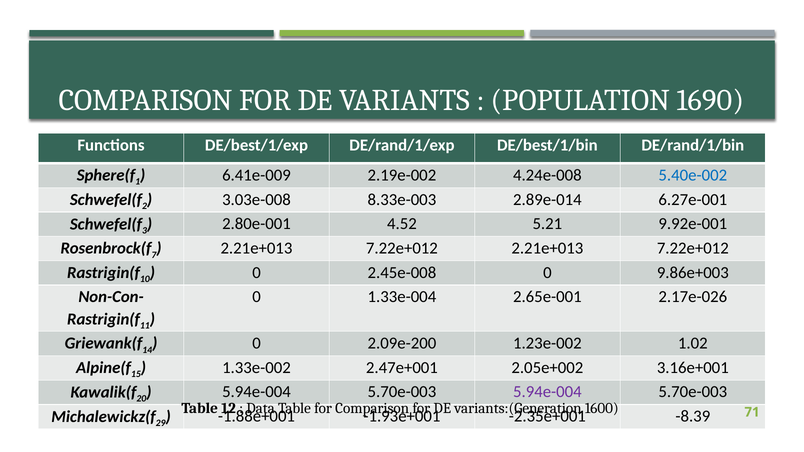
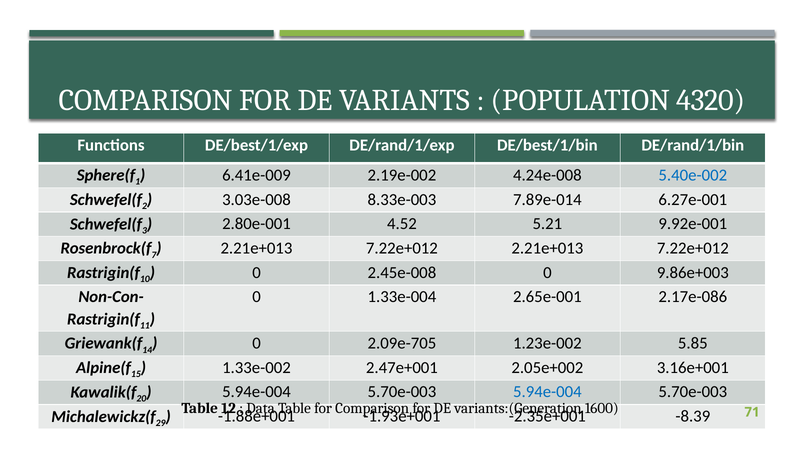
1690: 1690 -> 4320 (711, 100)
2.89e-014: 2.89e-014 -> 7.89e-014 (547, 200)
2.17e-026: 2.17e-026 -> 2.17e-086 (693, 297)
2.09e-200: 2.09e-200 -> 2.09e-705 (402, 343)
1.02: 1.02 -> 5.85 (693, 343)
5.94e-004 colour: purple -> blue (547, 392)
